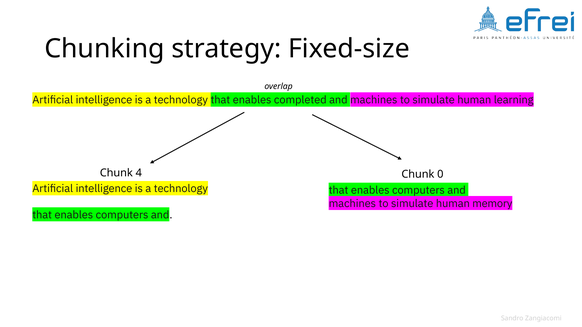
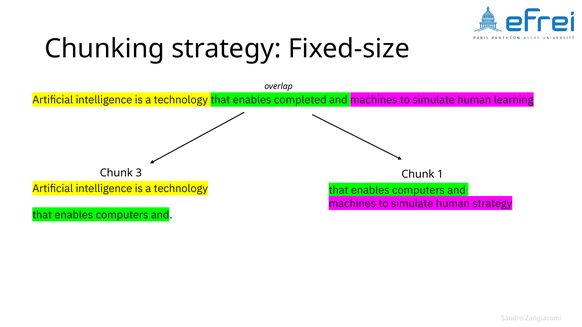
4: 4 -> 3 (139, 173)
0: 0 -> 1 (440, 174)
human memory: memory -> strategy (492, 204)
